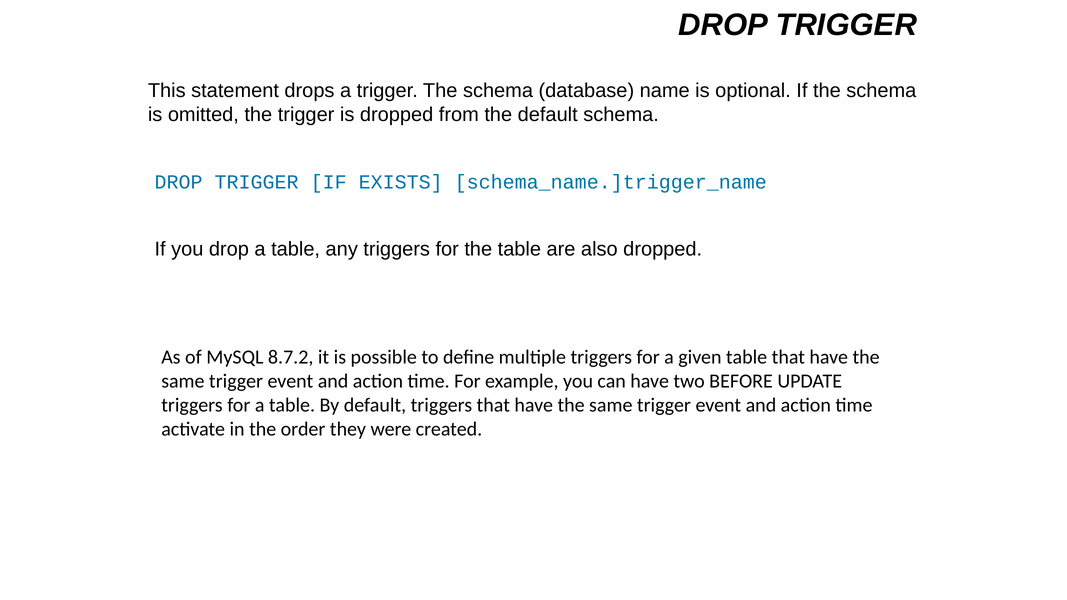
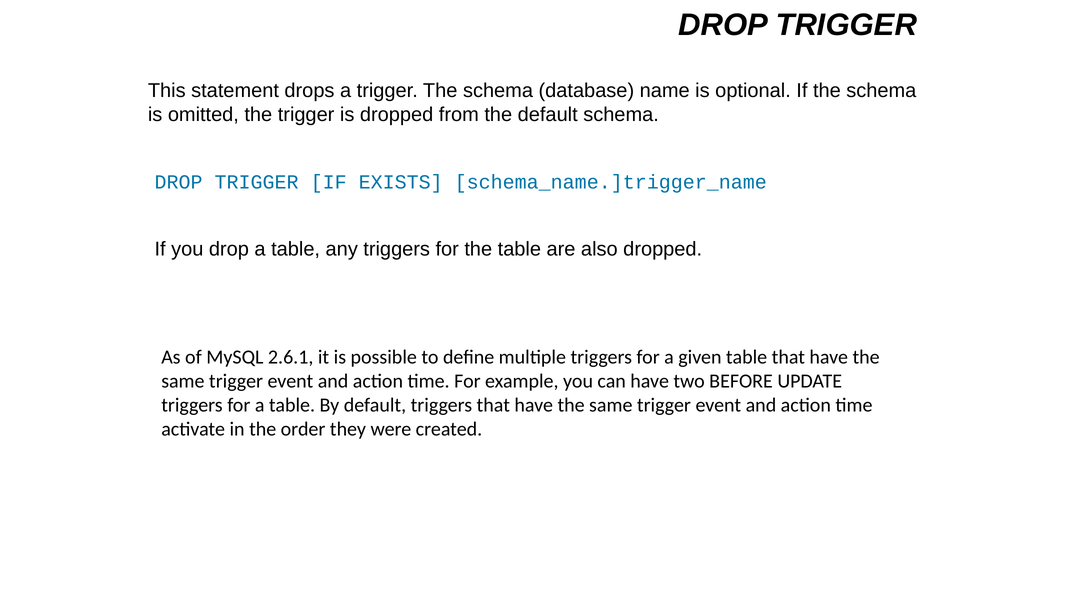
8.7.2: 8.7.2 -> 2.6.1 (291, 357)
